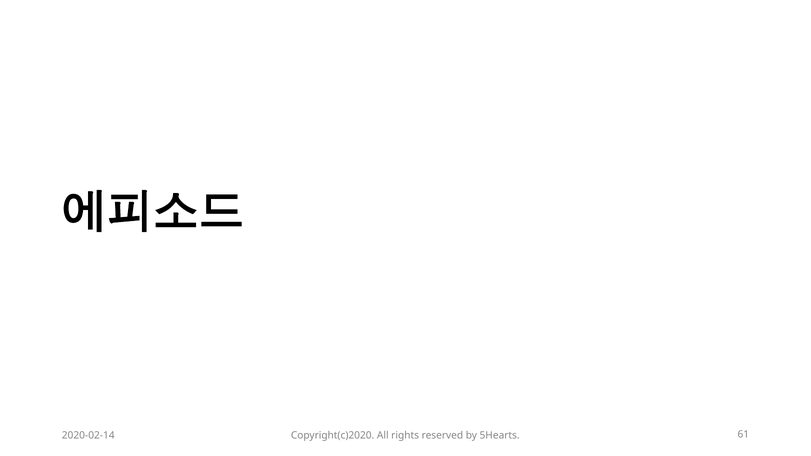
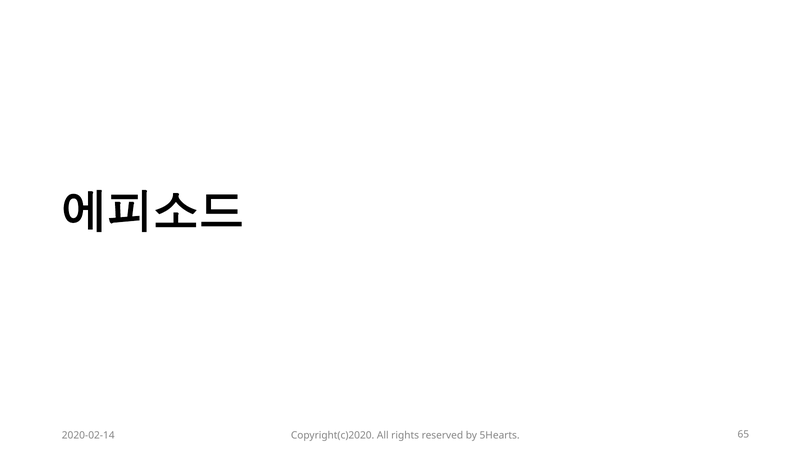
61: 61 -> 65 (743, 435)
